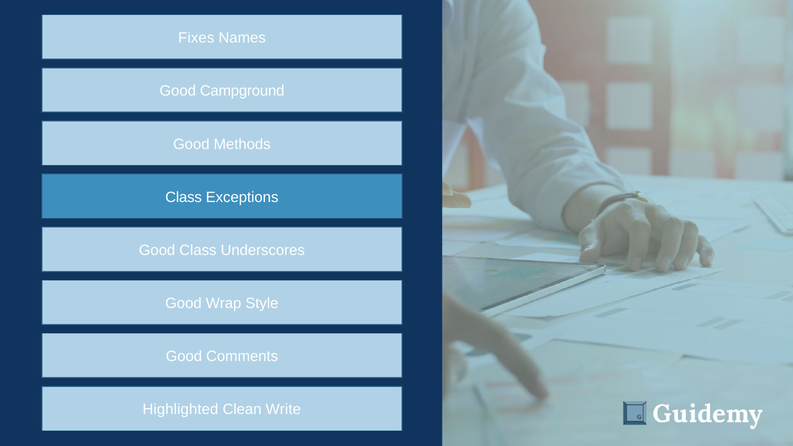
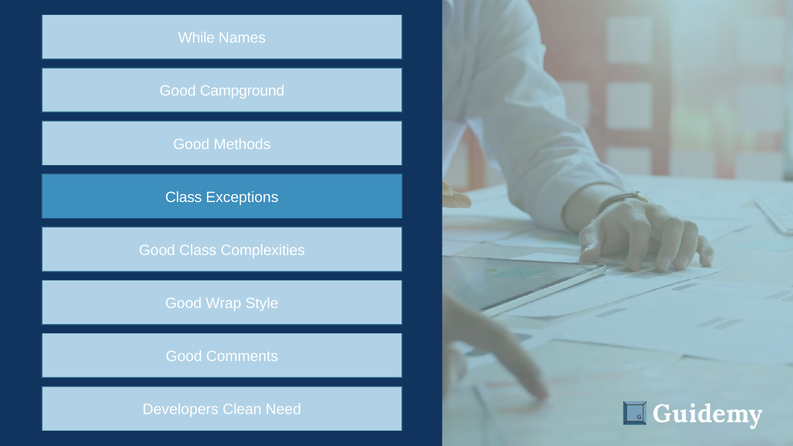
Fixes: Fixes -> While (196, 38)
Underscores: Underscores -> Complexities (263, 250)
Highlighted: Highlighted -> Developers (181, 410)
Write: Write -> Need (283, 410)
